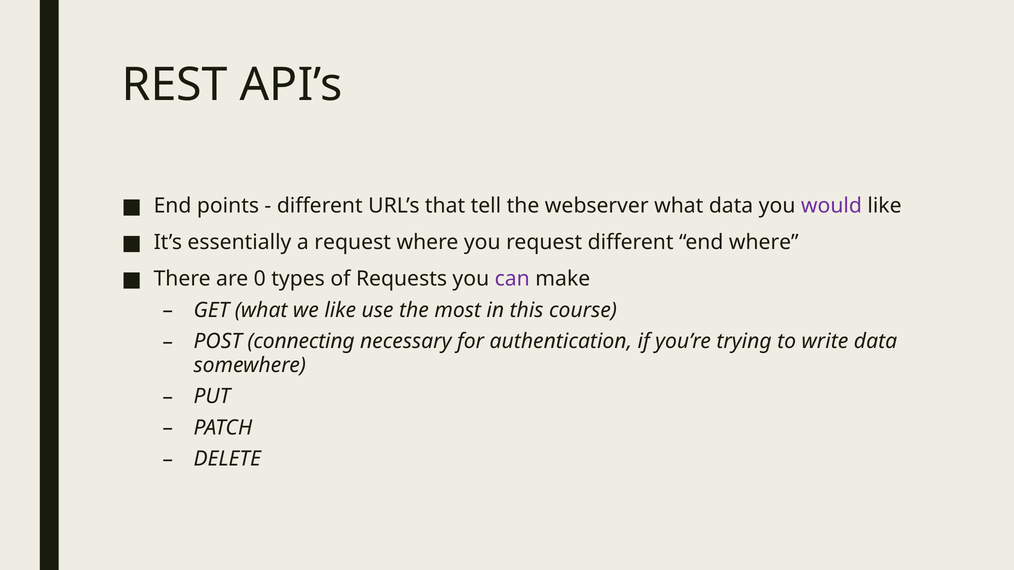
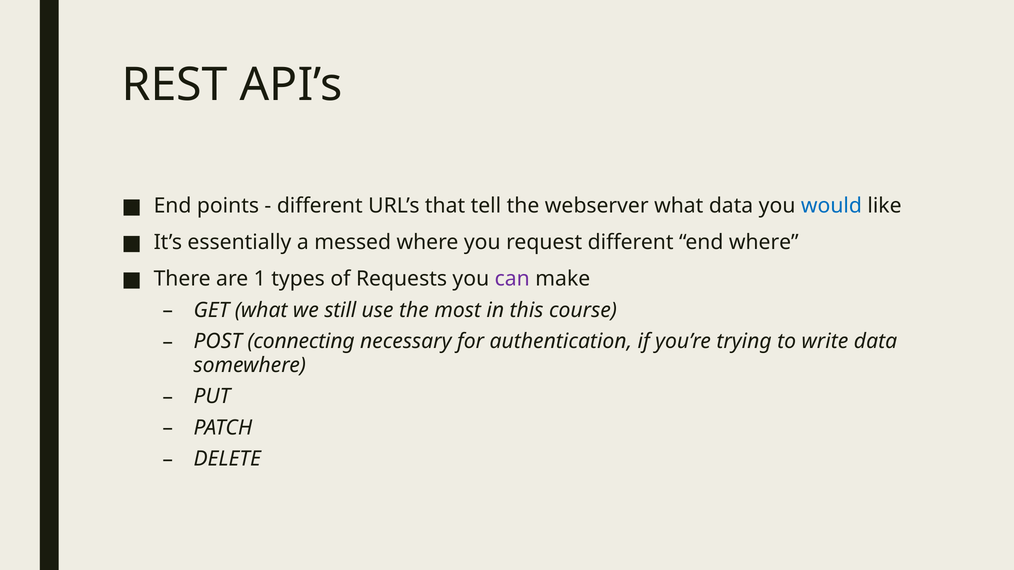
would colour: purple -> blue (831, 206)
a request: request -> messed (353, 243)
0: 0 -> 1 (260, 279)
we like: like -> still (340, 310)
